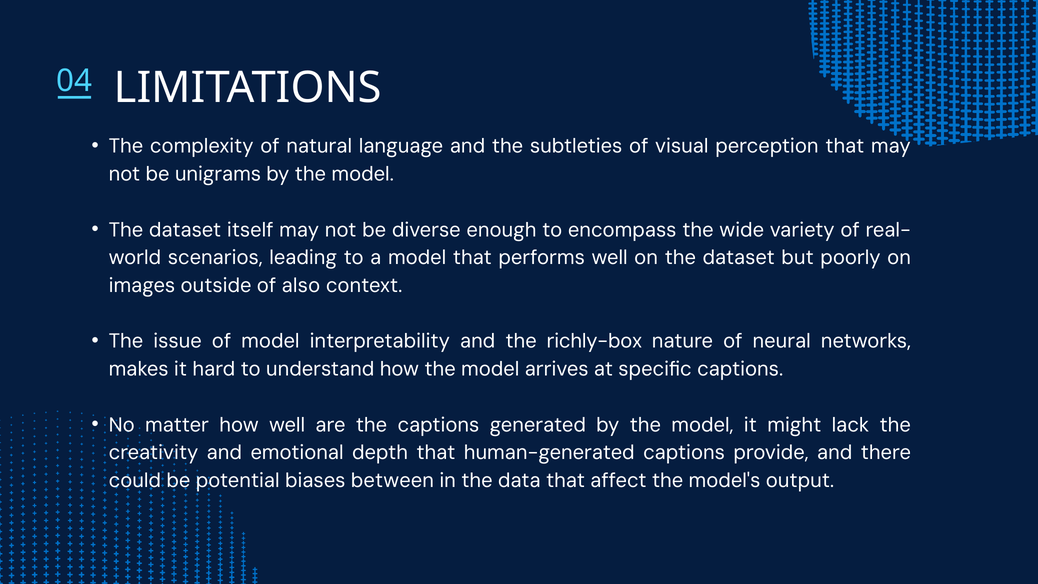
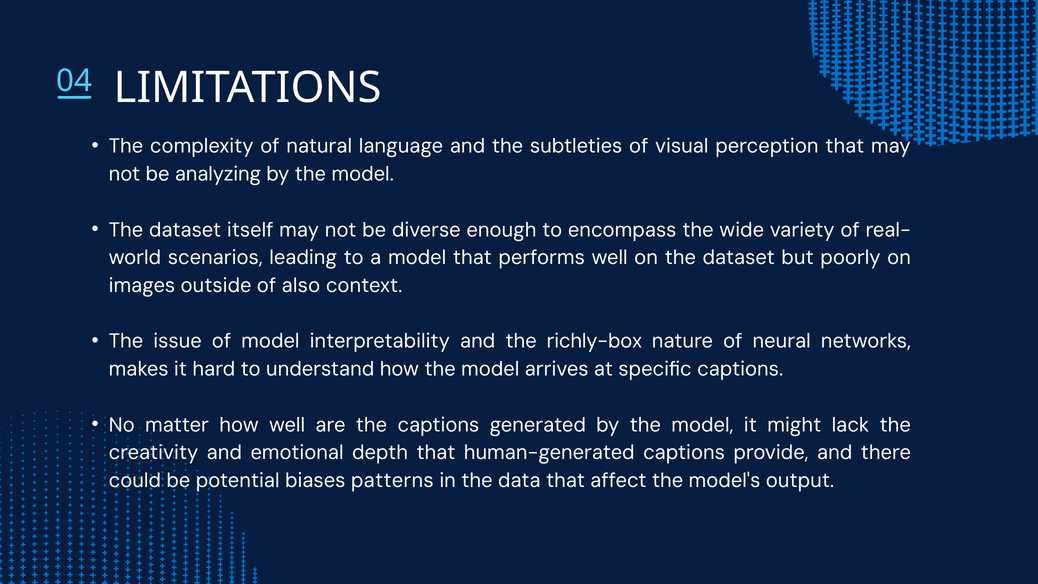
unigrams: unigrams -> analyzing (218, 174)
between: between -> patterns (392, 480)
